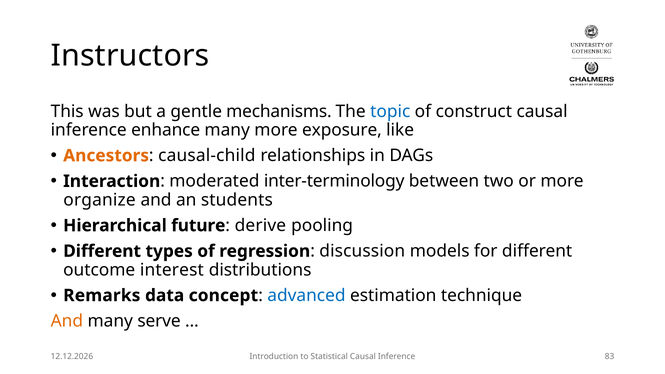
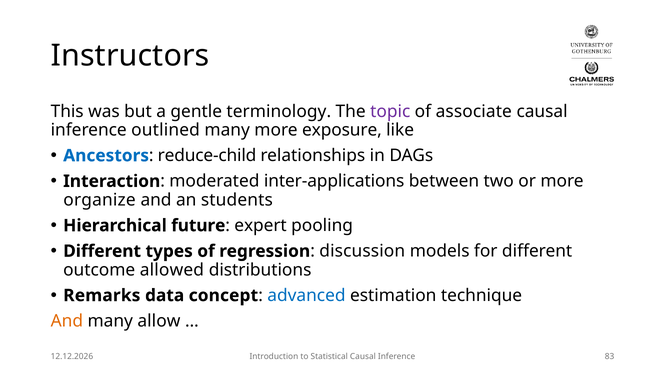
mechanisms: mechanisms -> terminology (279, 111)
topic colour: blue -> purple (390, 111)
construct: construct -> associate (474, 111)
enhance: enhance -> outlined (166, 130)
Ancestors colour: orange -> blue (106, 156)
causal-child: causal-child -> reduce-child (207, 156)
inter-terminology: inter-terminology -> inter-applications (334, 181)
derive: derive -> expert (261, 226)
interest: interest -> allowed (172, 270)
serve: serve -> allow (159, 321)
